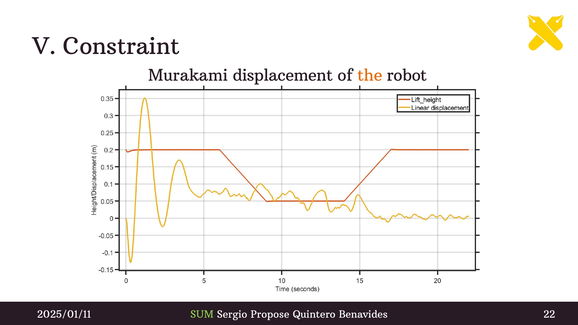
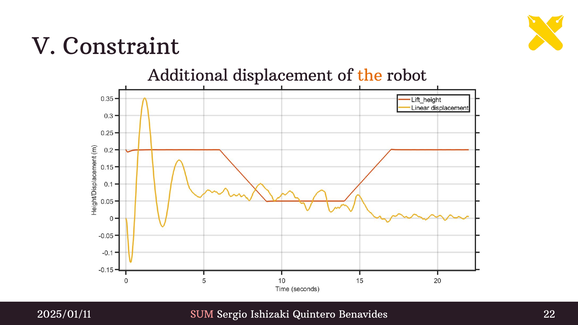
Murakami: Murakami -> Additional (188, 76)
SUM colour: light green -> pink (202, 315)
Propose: Propose -> Ishizaki (270, 315)
